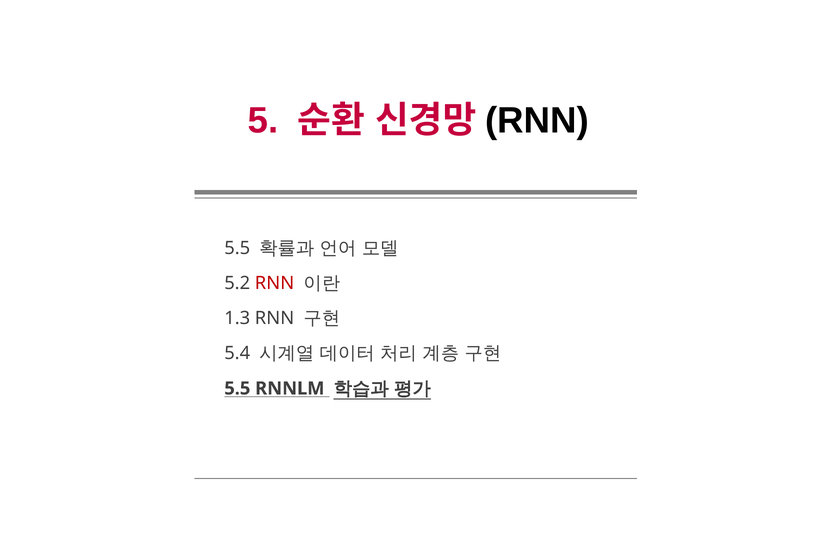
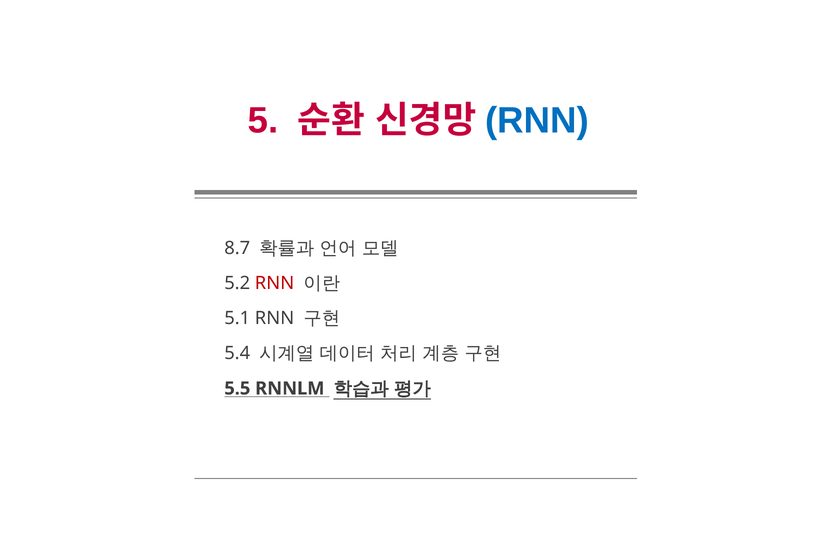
RNN colour: black -> blue (537, 120)
5.5: 5.5 -> 8.7 (237, 248)
1.3: 1.3 -> 5.1 (237, 318)
